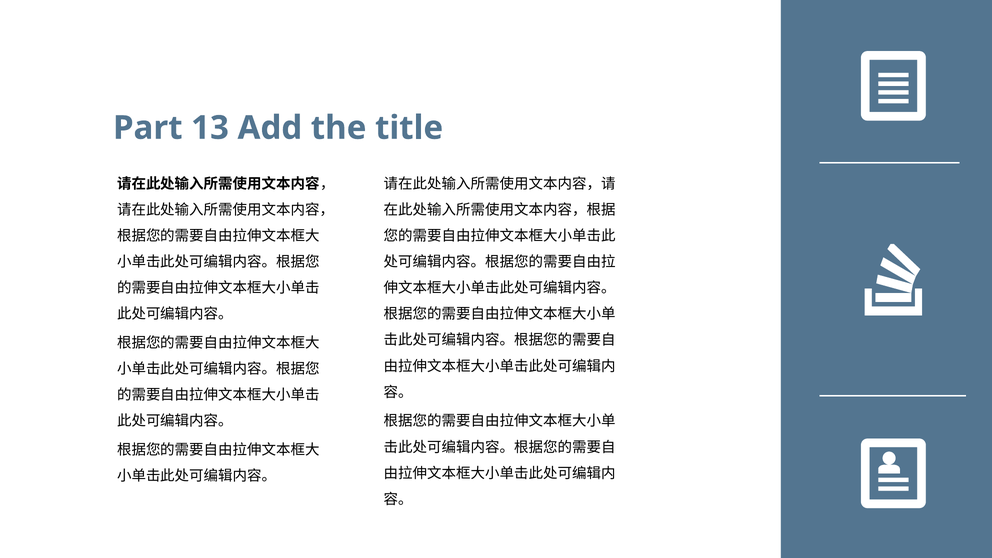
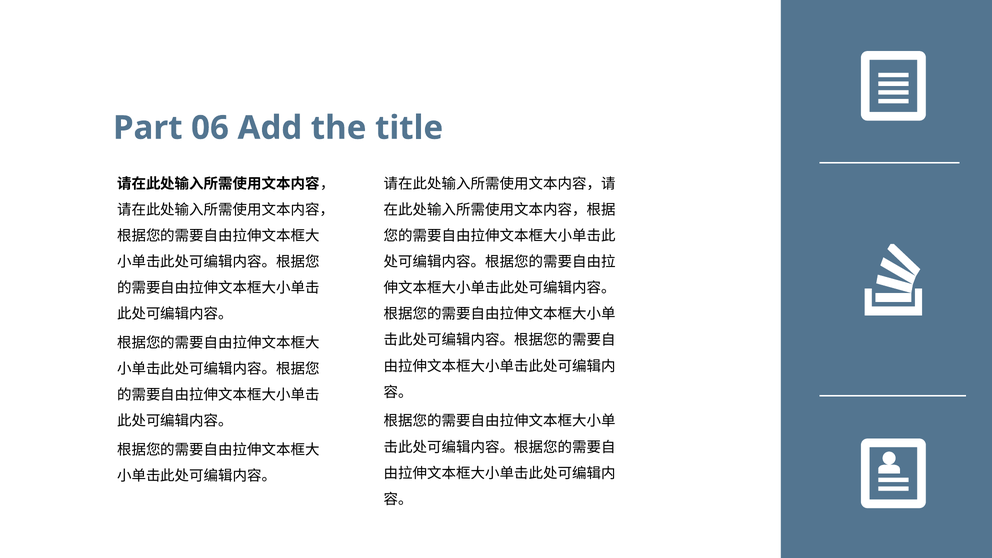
13: 13 -> 06 (210, 128)
